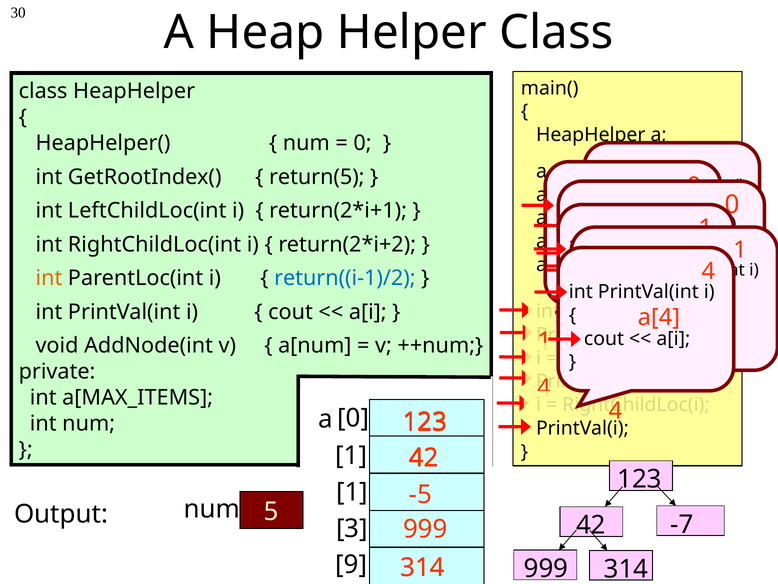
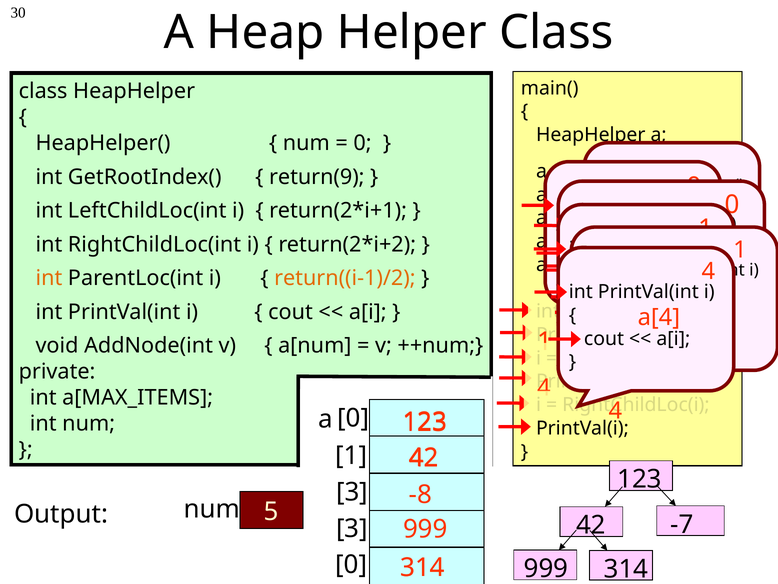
return(5: return(5 -> return(9 (317, 177)
return((i-1)/2 colour: blue -> orange (345, 278)
1: 1 -> 3 (352, 492)
-5: -5 -> -8 (420, 494)
9: 9 -> 0 (351, 564)
